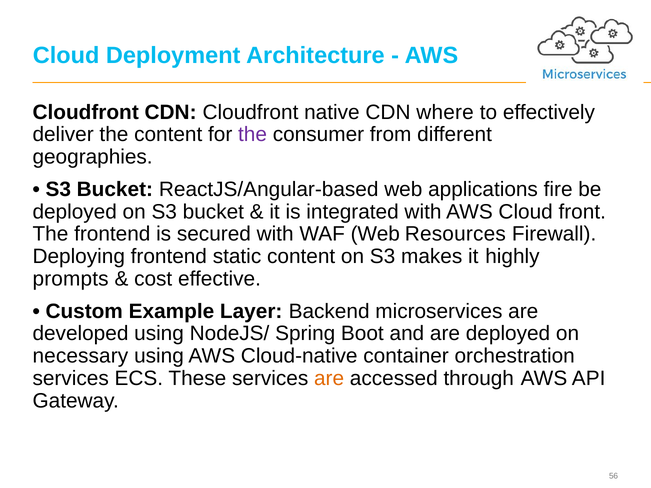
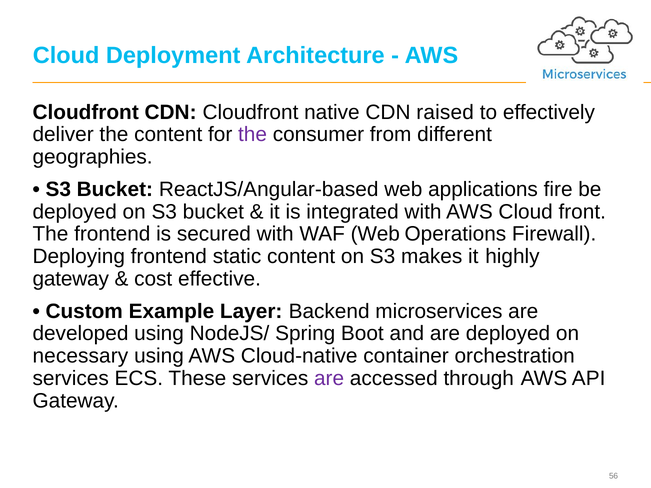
where: where -> raised (445, 112)
Resources: Resources -> Operations (455, 234)
prompts: prompts -> gateway (71, 279)
are colour: orange -> purple (329, 379)
